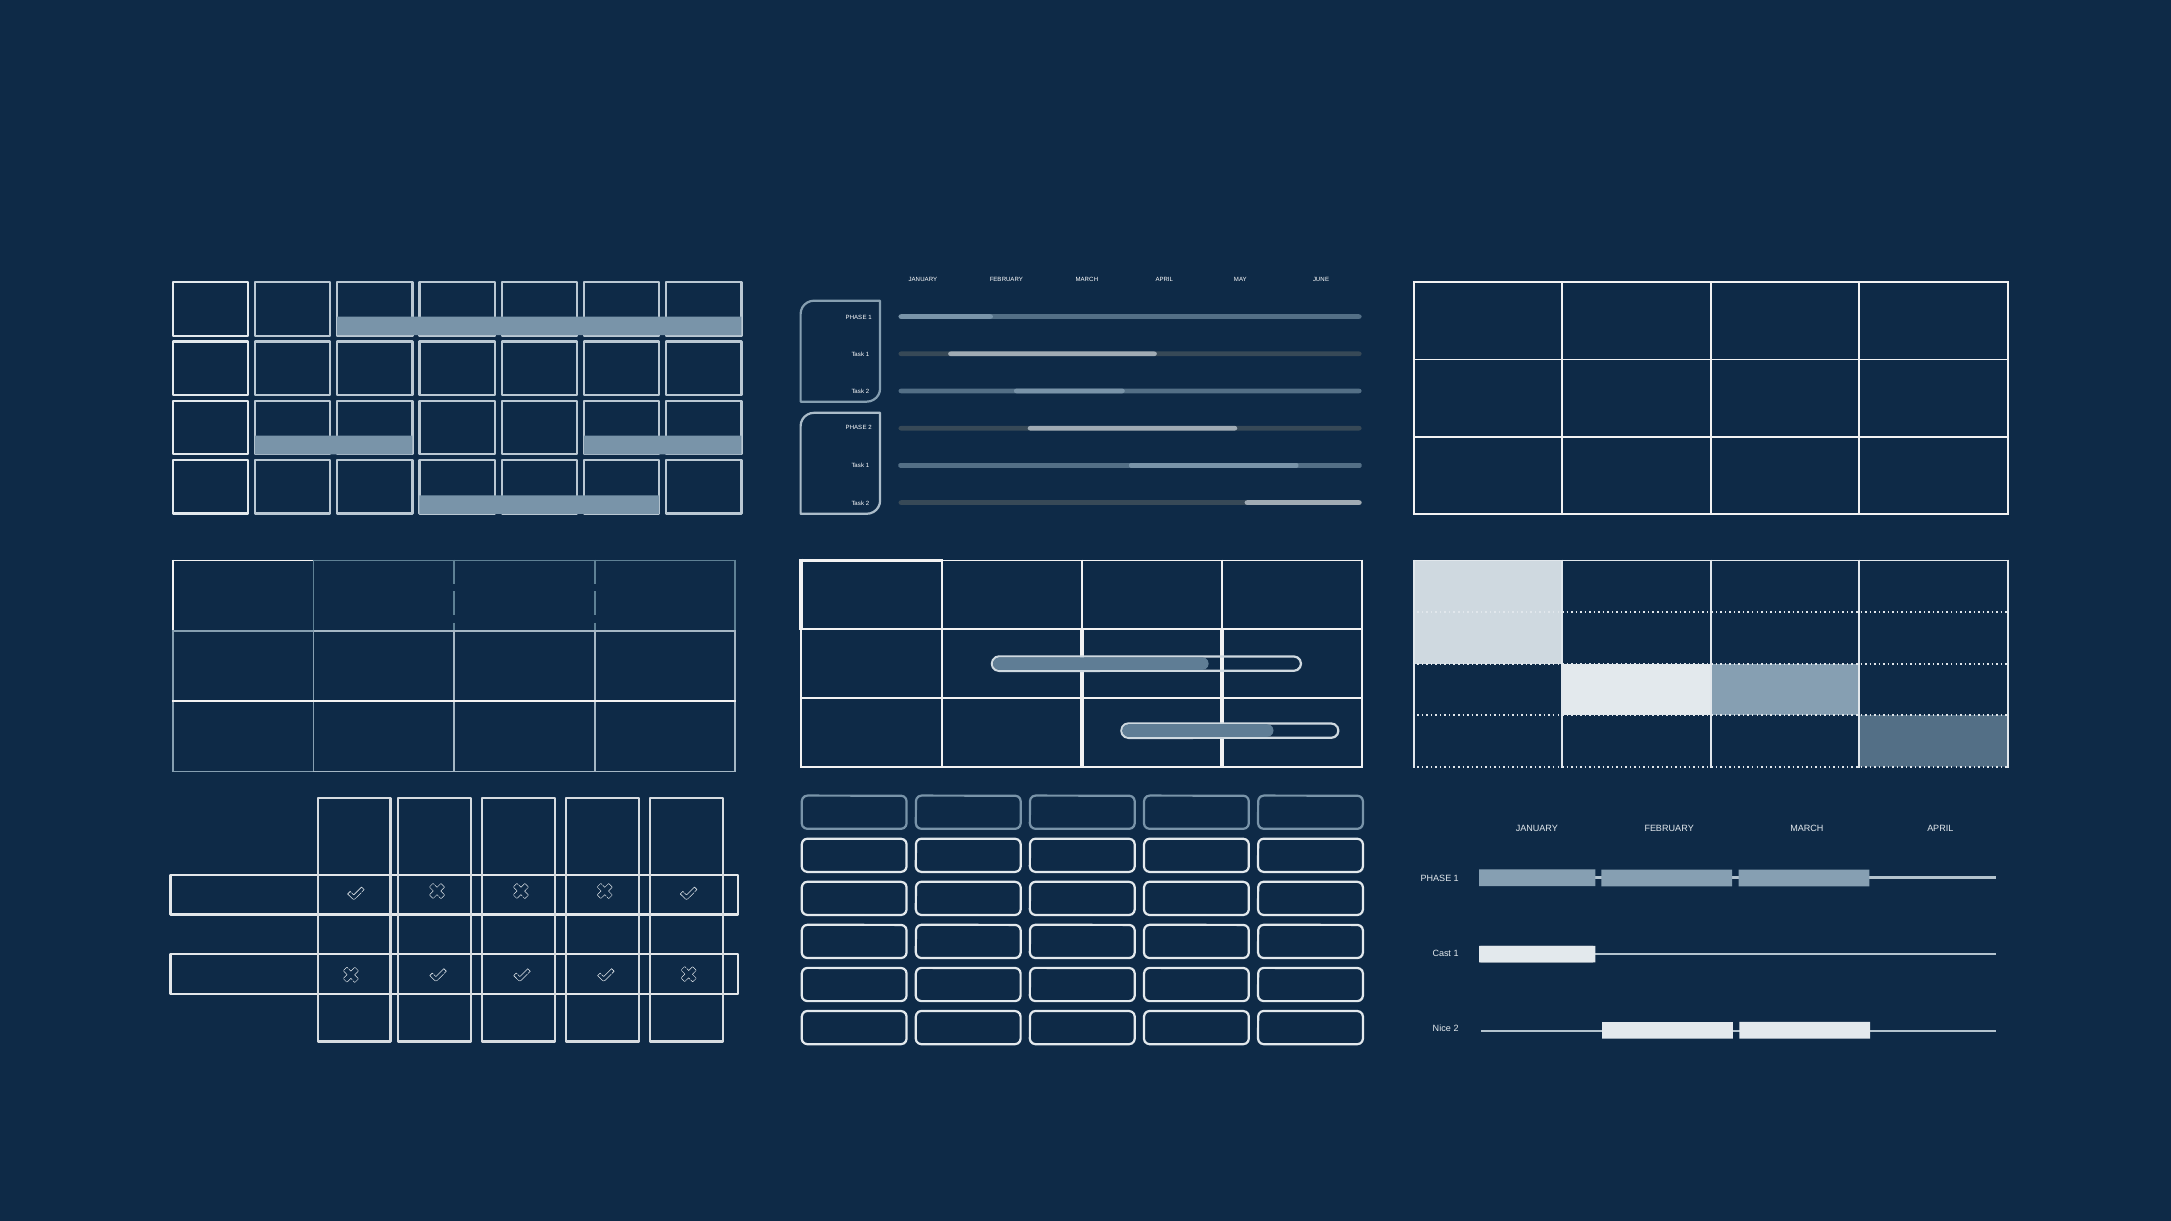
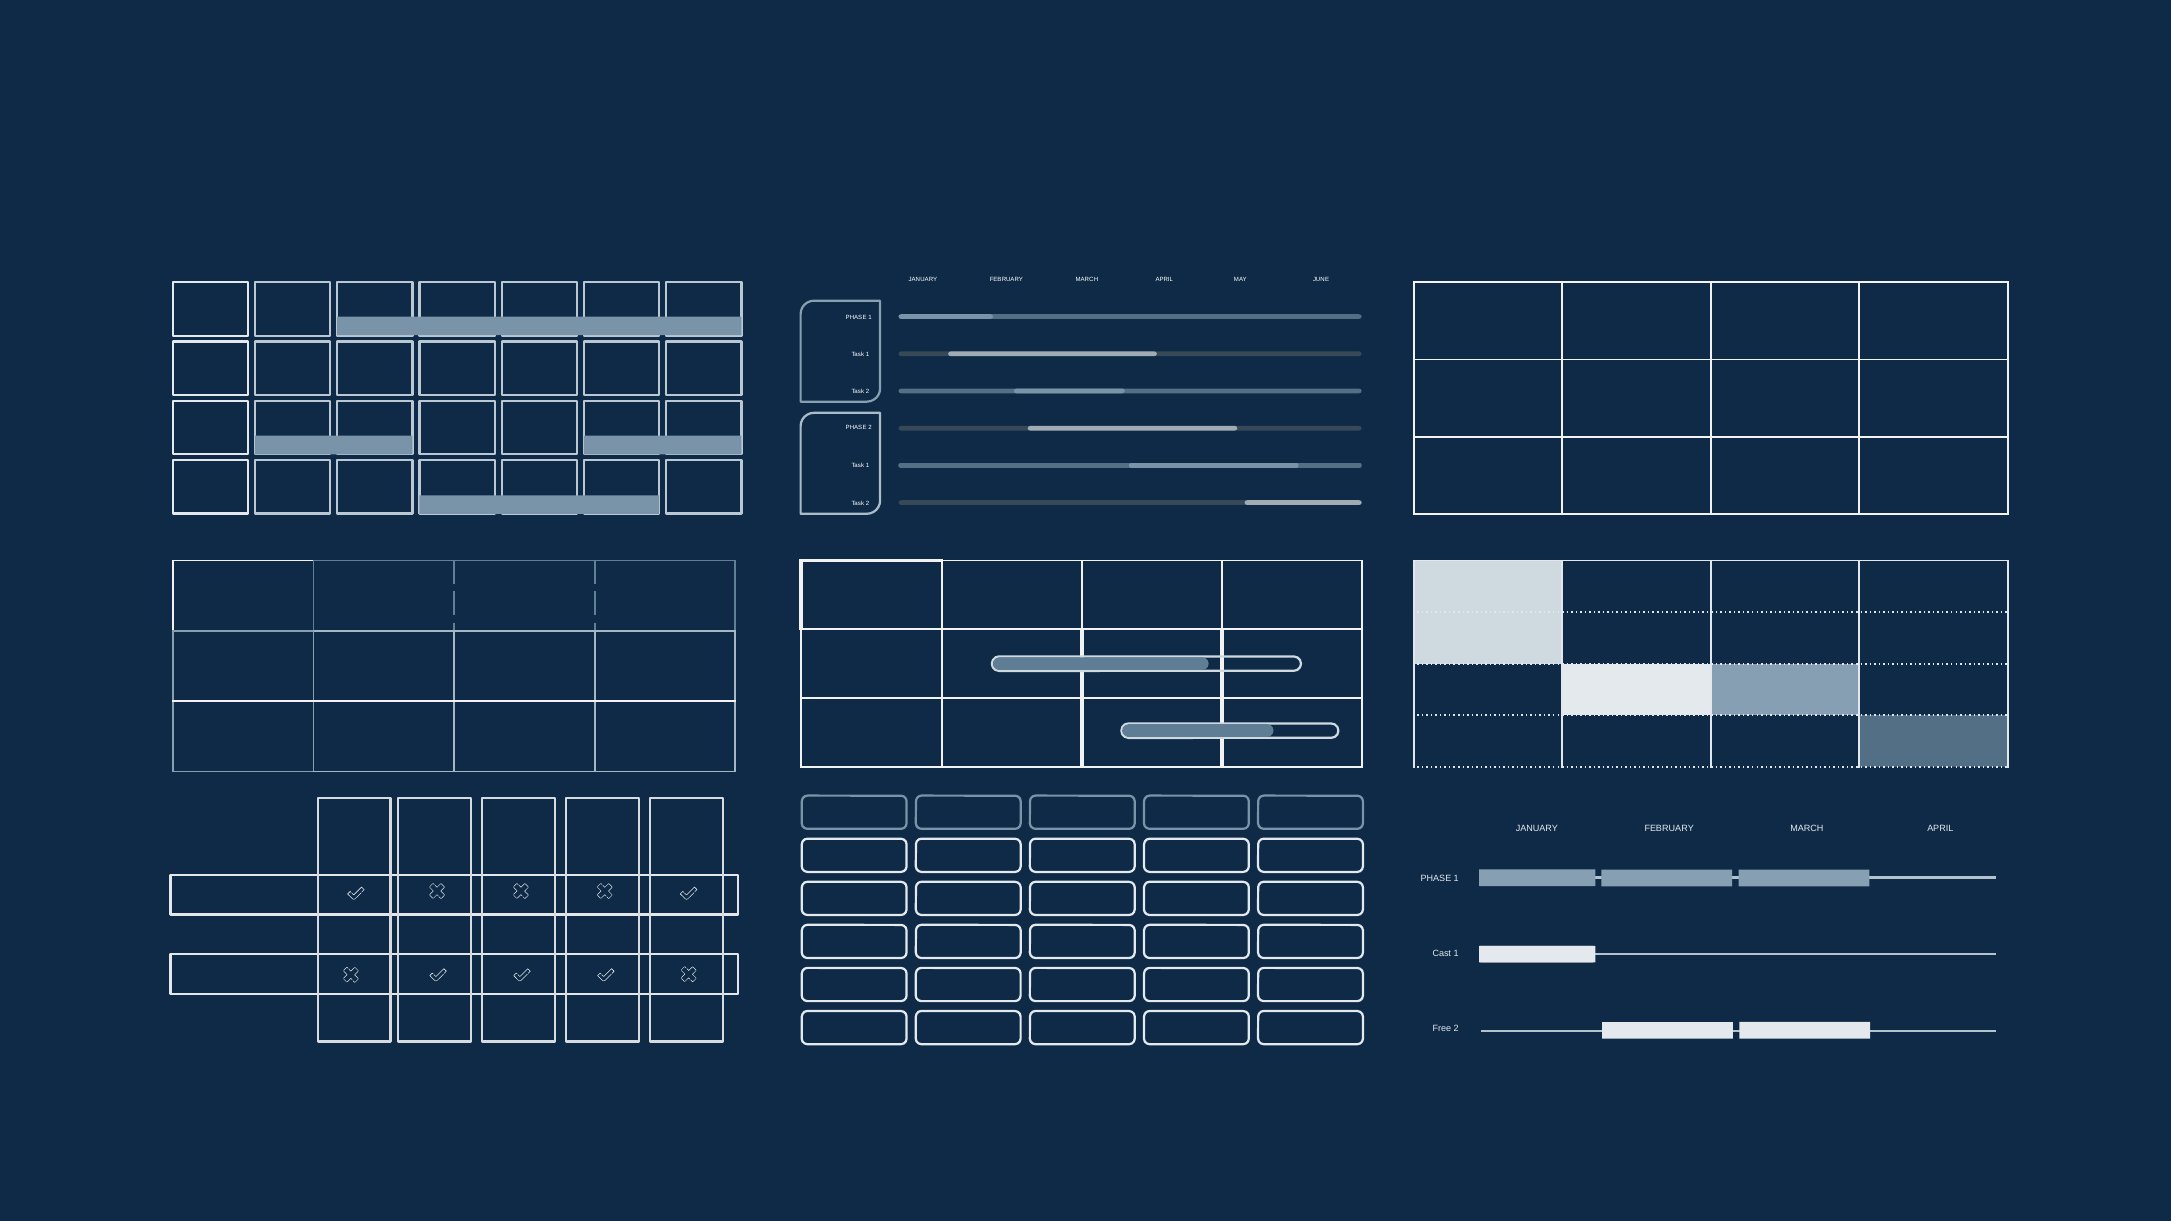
Nice: Nice -> Free (1442, 1028)
